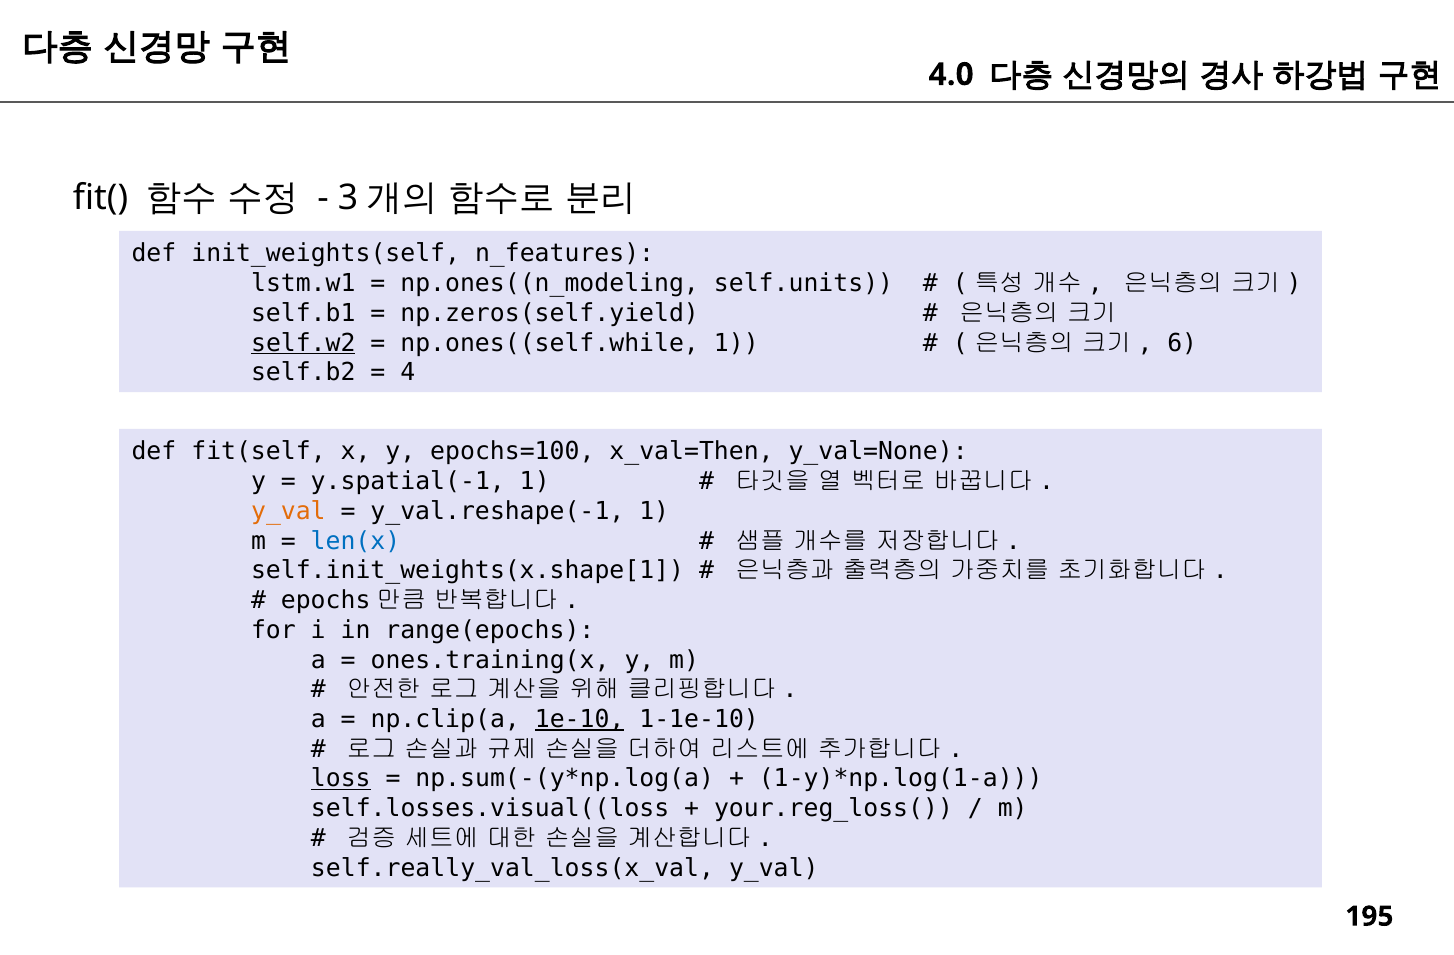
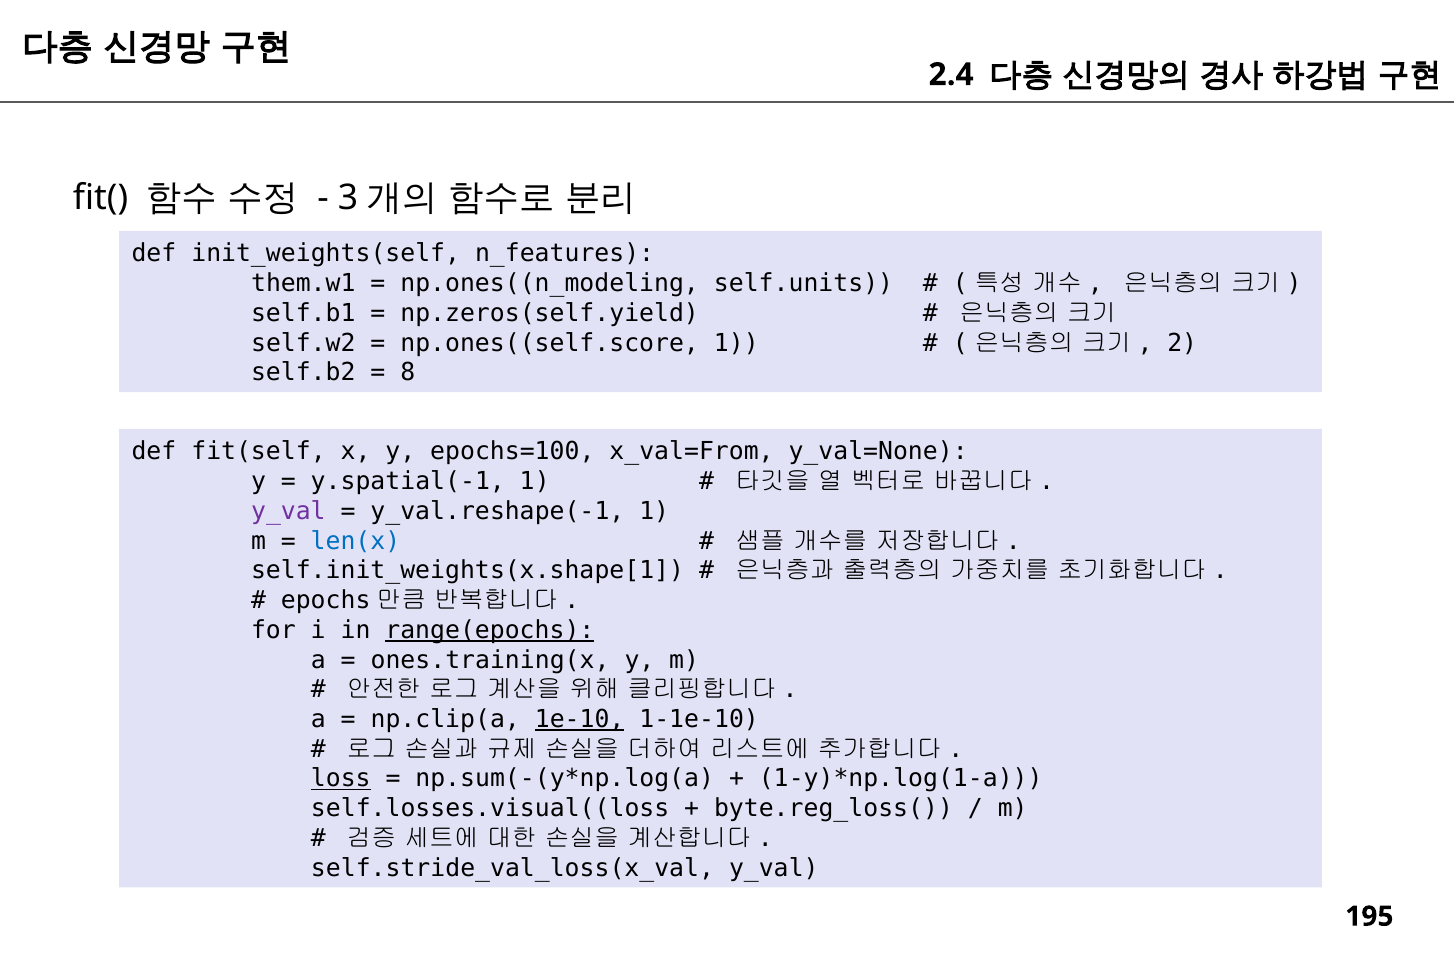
4.0: 4.0 -> 2.4 (951, 75)
lstm.w1: lstm.w1 -> them.w1 (303, 284)
self.w2 underline: present -> none (303, 343)
np.ones((self.while: np.ones((self.while -> np.ones((self.score (550, 343)
6: 6 -> 2 (1182, 343)
4: 4 -> 8 (408, 373)
x_val=Then: x_val=Then -> x_val=From (692, 452)
y_val colour: orange -> purple (288, 511)
range(epochs underline: none -> present (490, 630)
your.reg_loss(: your.reg_loss( -> byte.reg_loss( (833, 809)
self.really_val_loss(x_val: self.really_val_loss(x_val -> self.stride_val_loss(x_val (512, 868)
